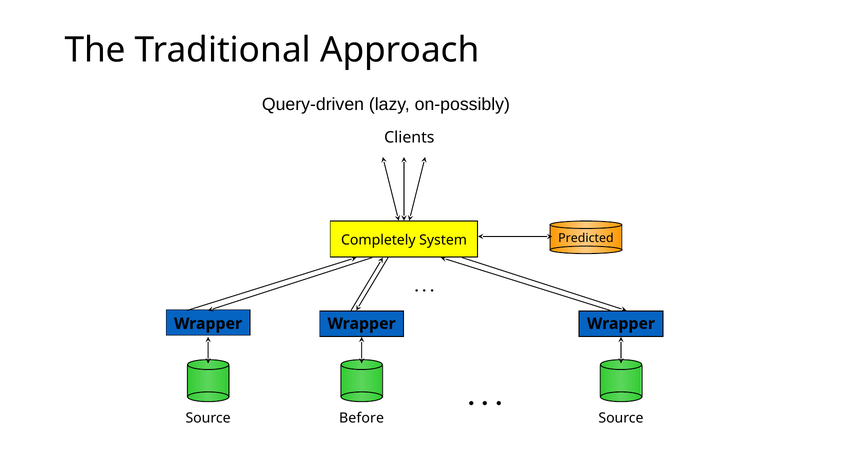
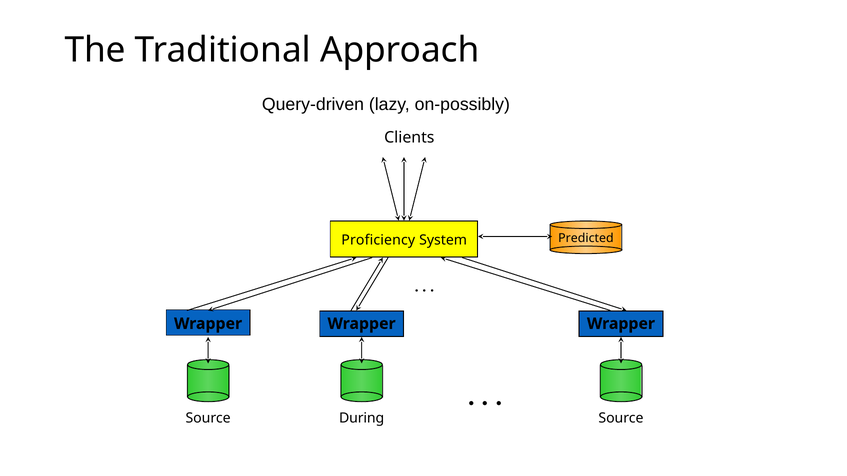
Completely: Completely -> Proficiency (378, 240)
Before: Before -> During (362, 419)
